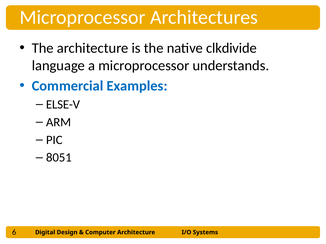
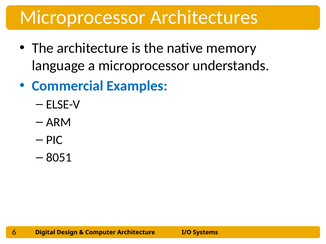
clkdivide: clkdivide -> memory (231, 48)
